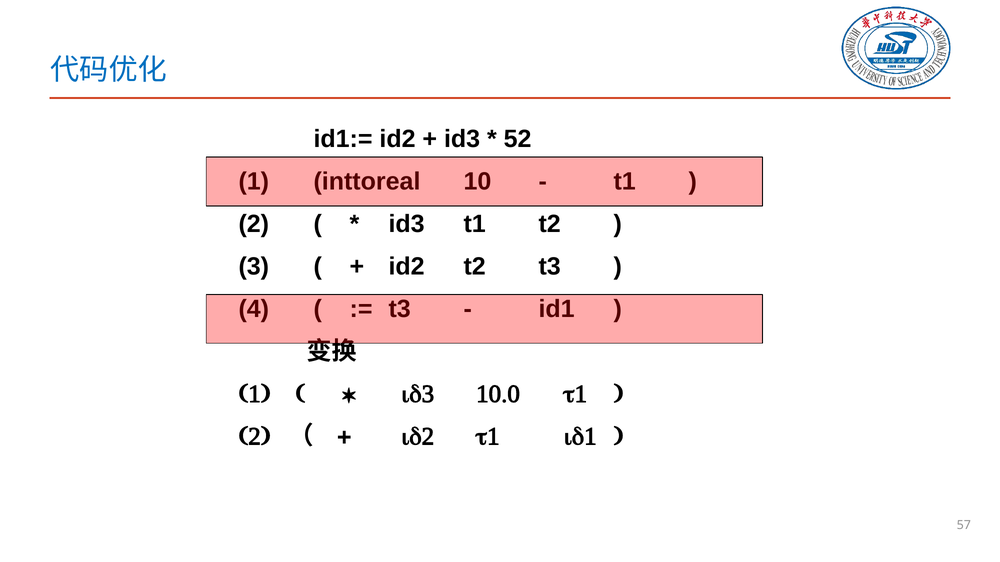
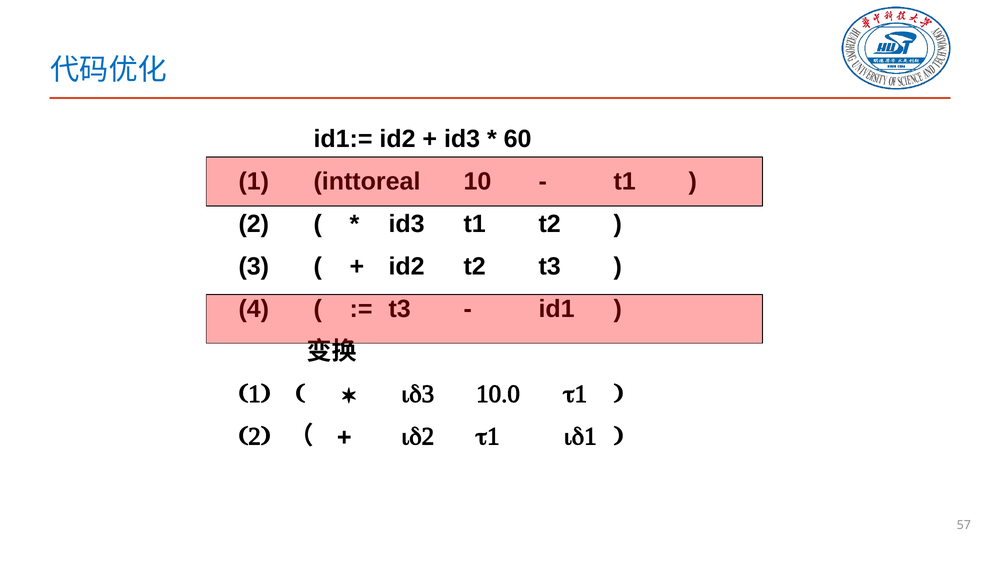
52: 52 -> 60 (518, 139)
